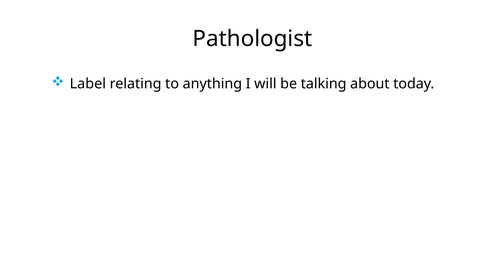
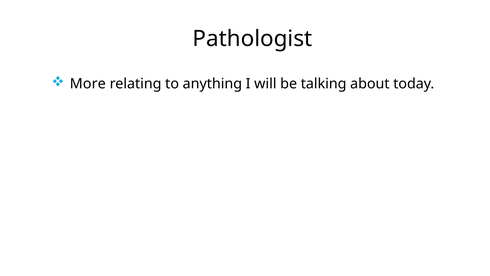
Label: Label -> More (88, 84)
